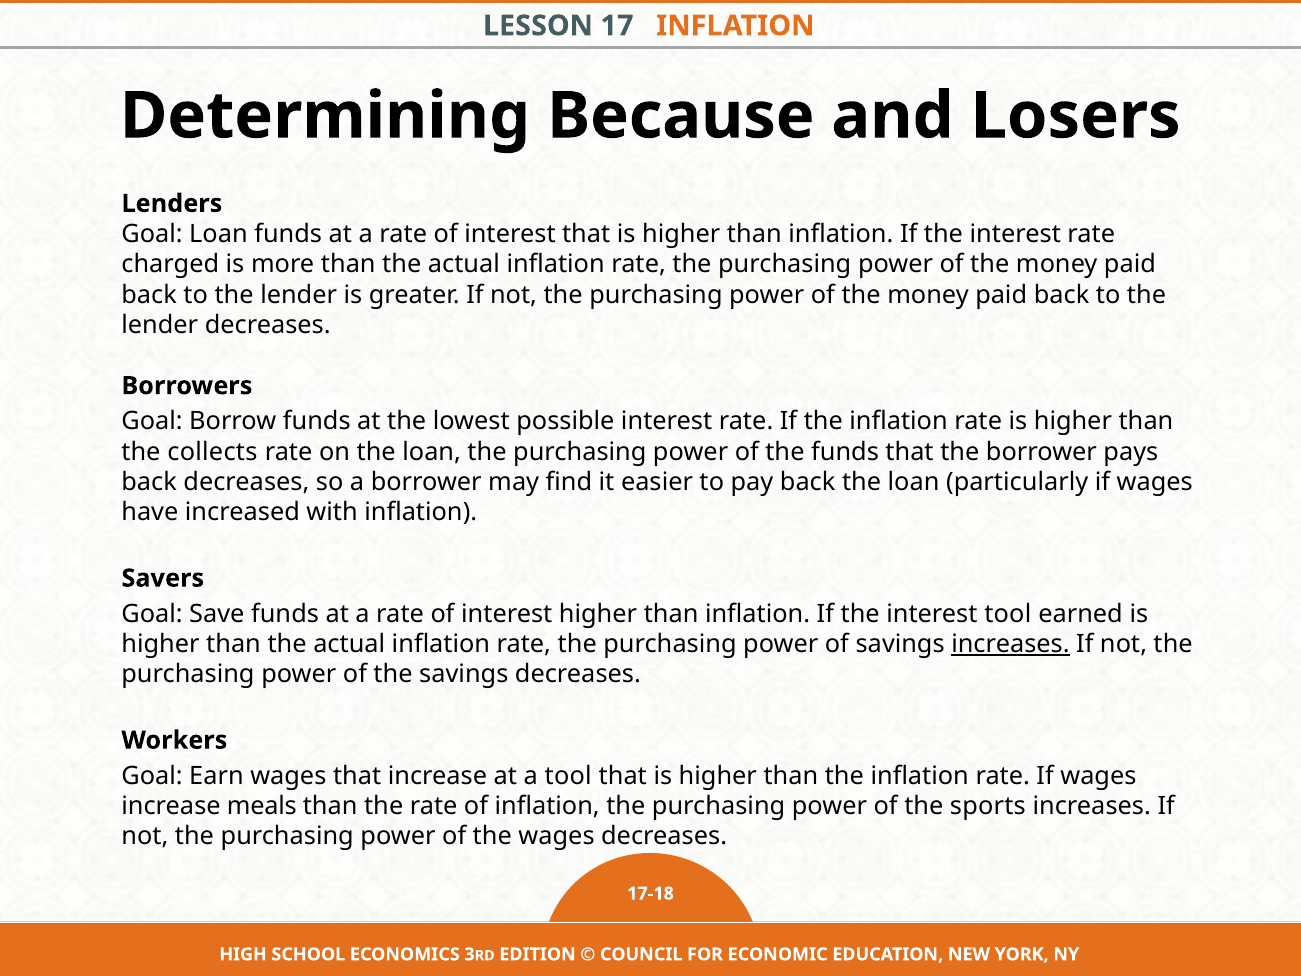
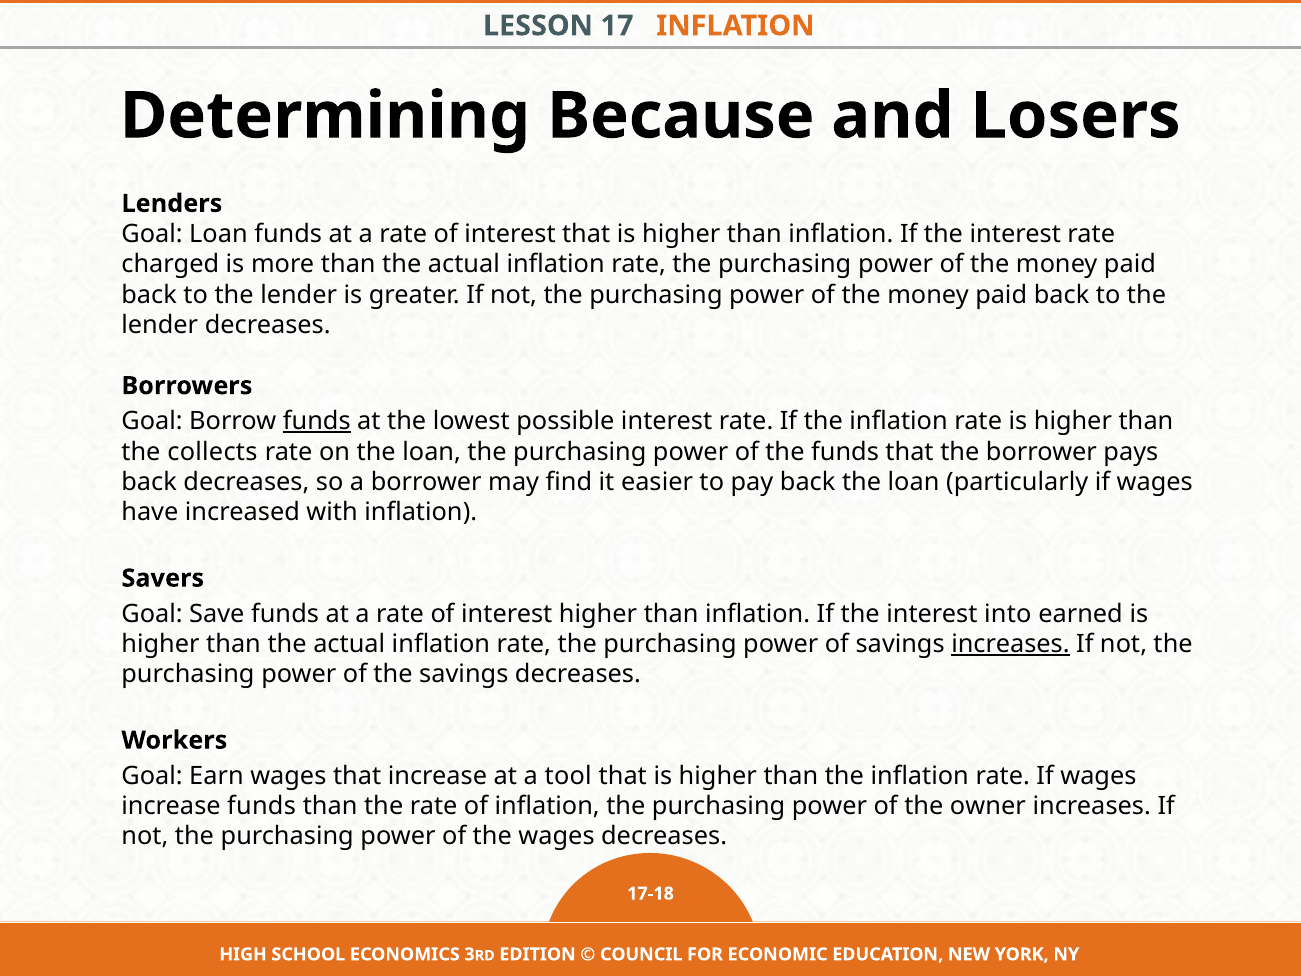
funds underline: none -> present (317, 421)
interest tool: tool -> into (1008, 614)
increase meals: meals -> funds (262, 806)
sports: sports -> owner (988, 806)
